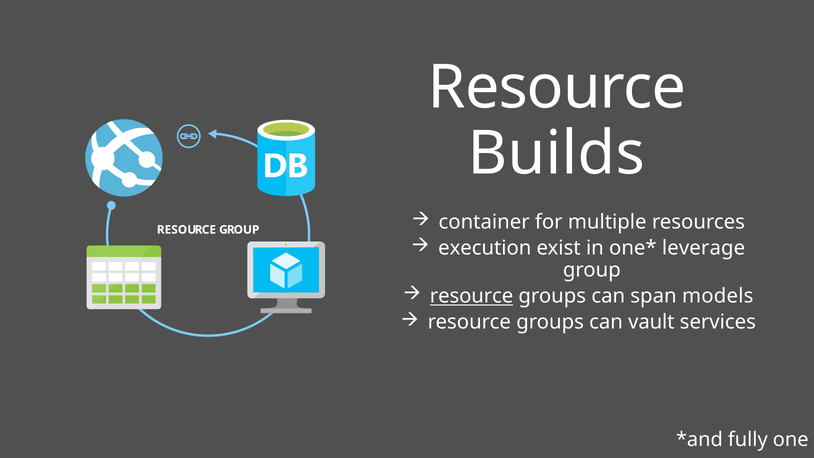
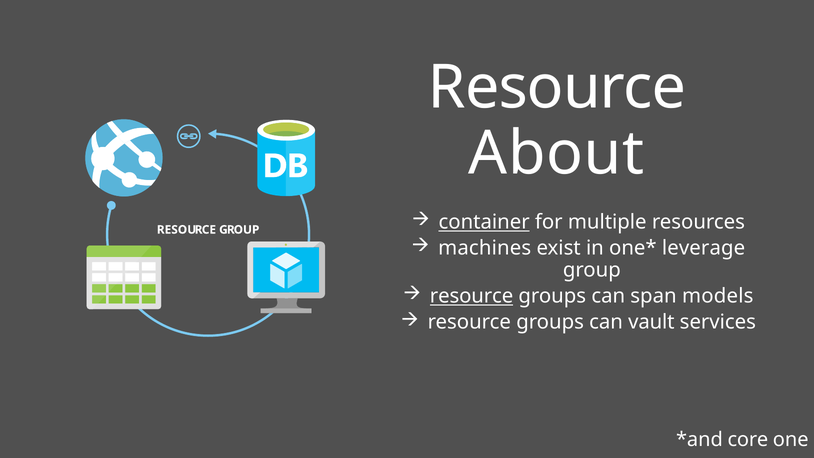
Builds: Builds -> About (556, 154)
container underline: none -> present (484, 222)
execution: execution -> machines (485, 248)
fully: fully -> core (748, 440)
